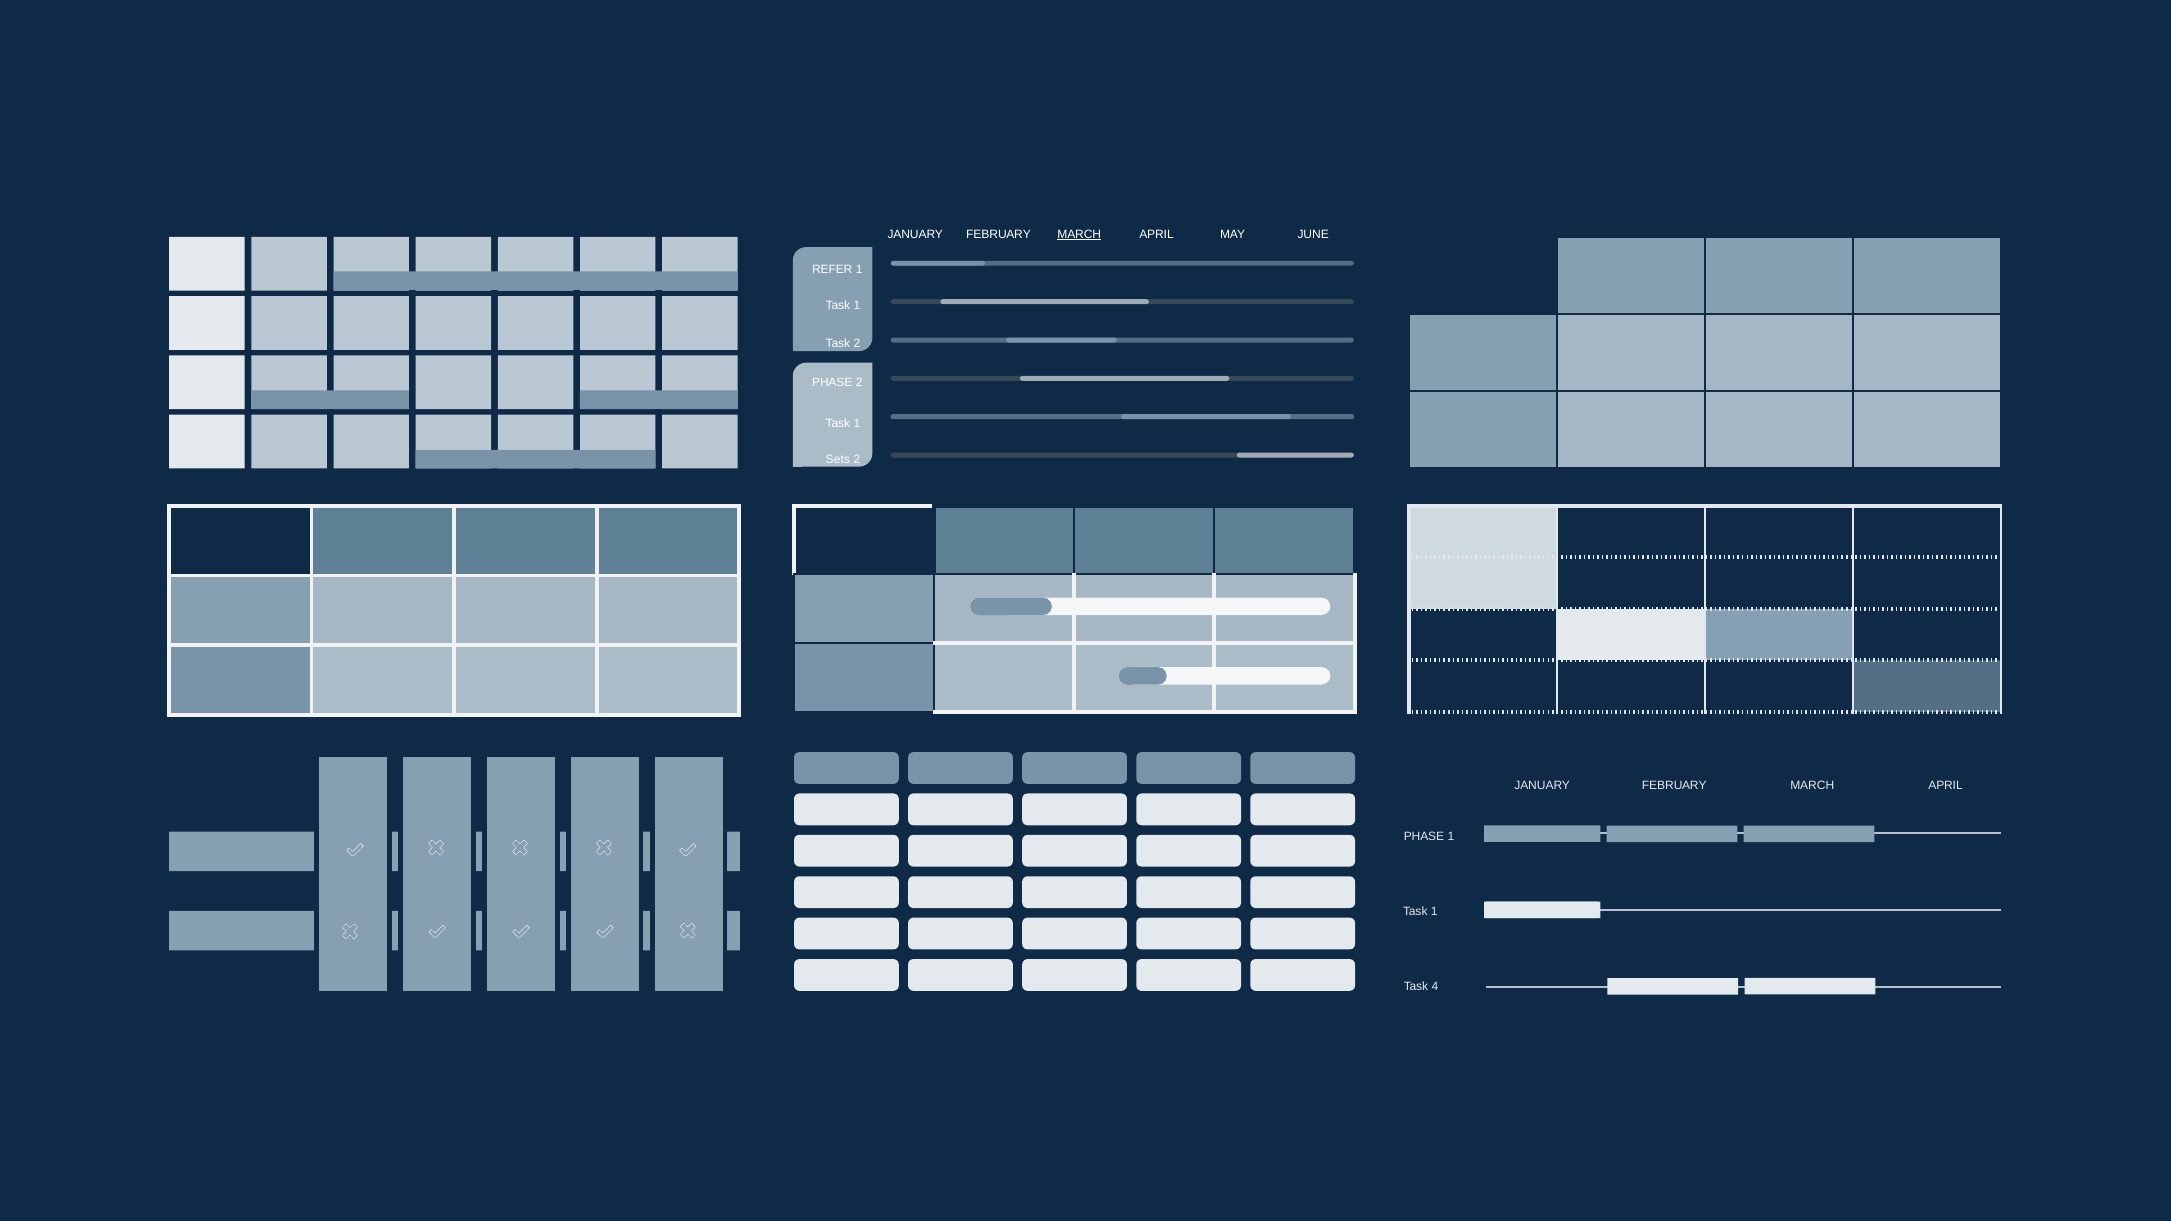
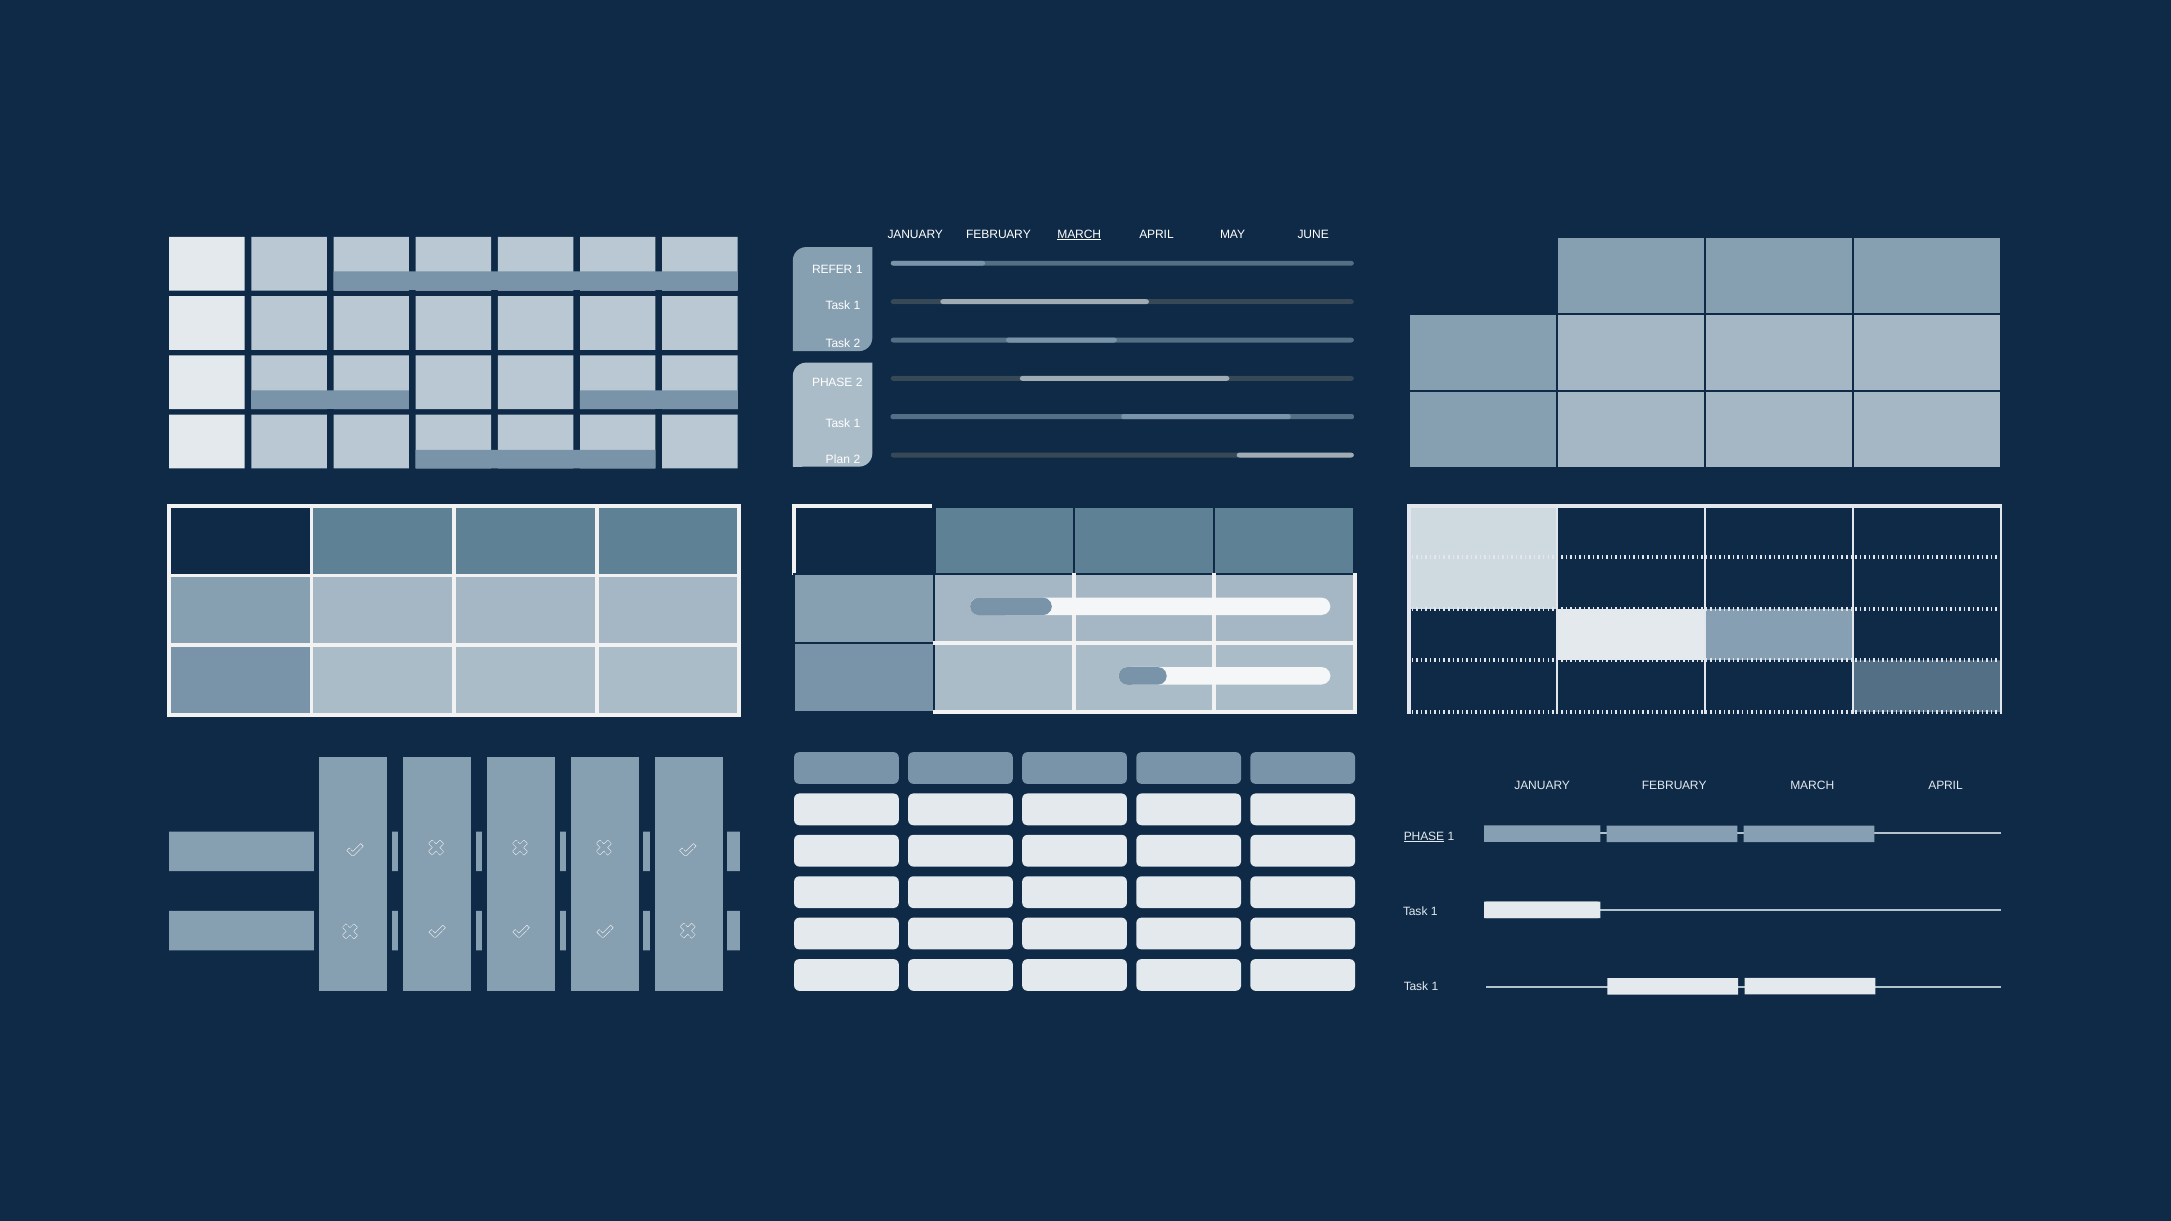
Sets: Sets -> Plan (838, 460)
PHASE underline: none -> present (1424, 836)
4: 4 -> 1 (1435, 987)
